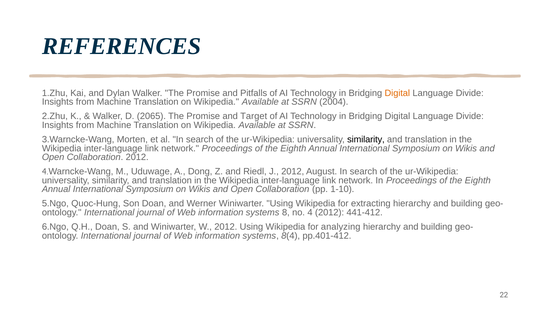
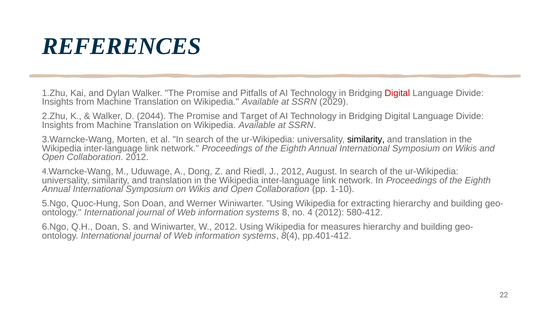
Digital colour: orange -> red (397, 93)
2004: 2004 -> 2029 (334, 102)
2065: 2065 -> 2044 (151, 116)
441-412: 441-412 -> 580-412 (365, 213)
analyzing: analyzing -> measures (341, 227)
